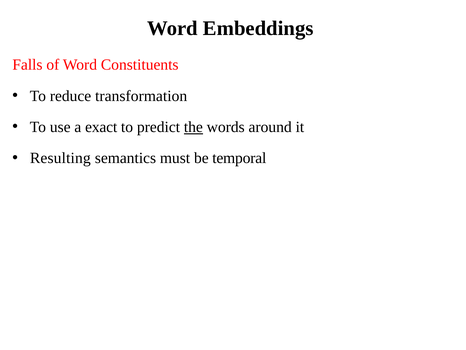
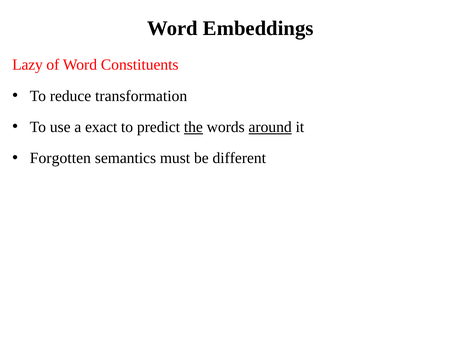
Falls: Falls -> Lazy (28, 65)
around underline: none -> present (270, 127)
Resulting: Resulting -> Forgotten (60, 158)
temporal: temporal -> different (239, 158)
